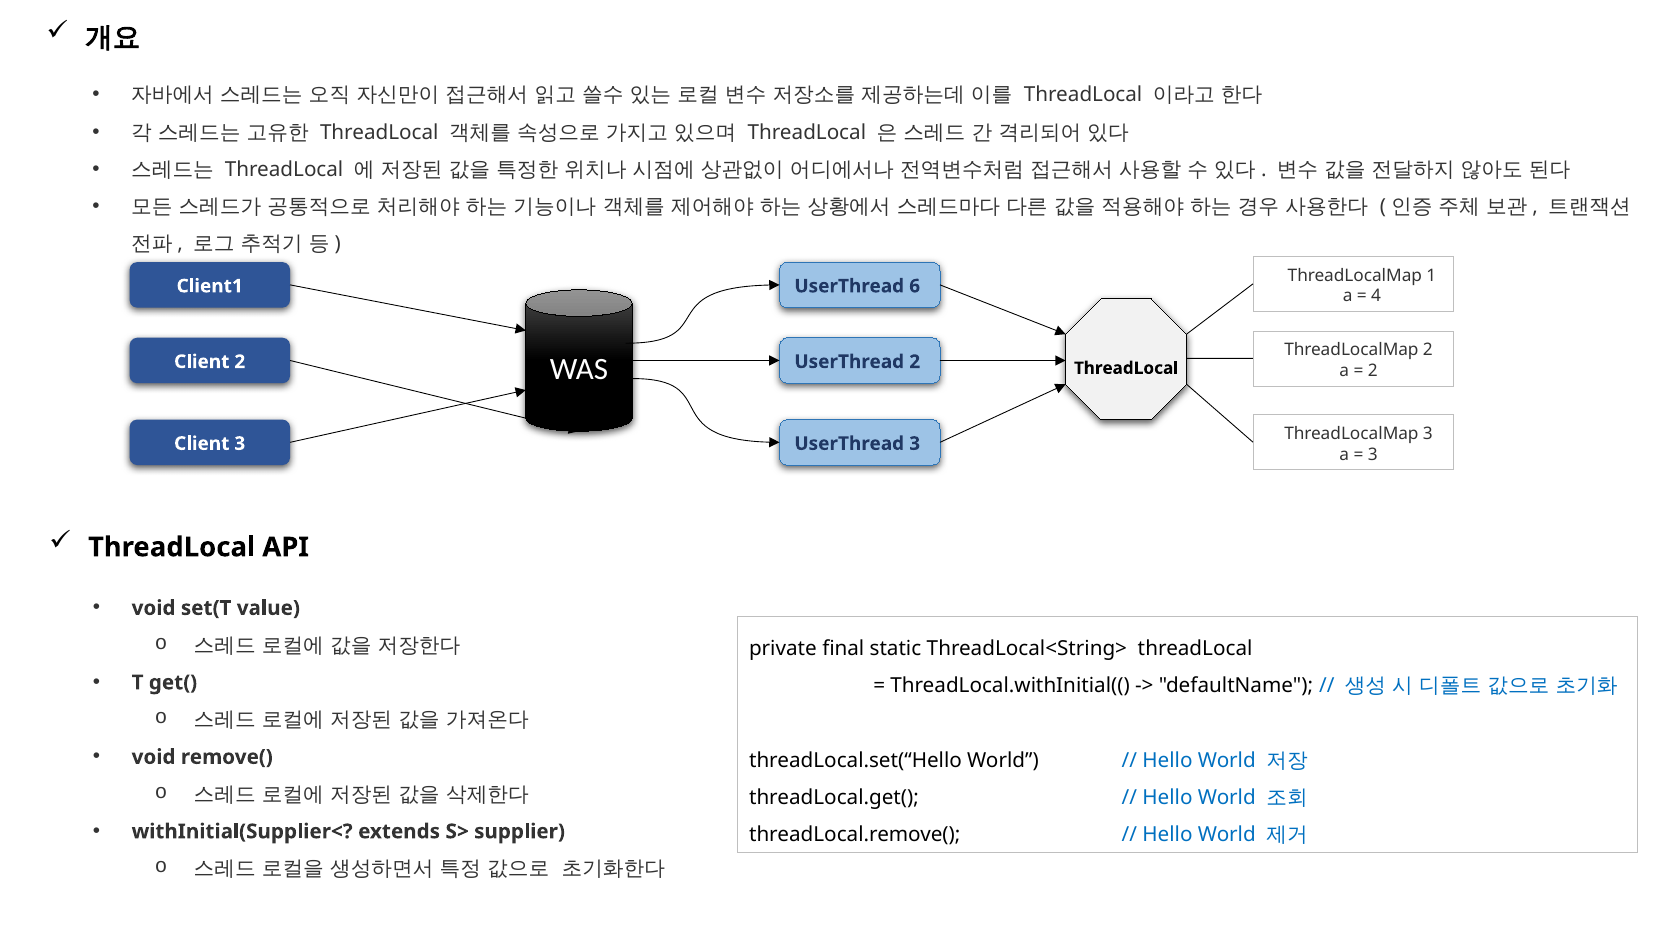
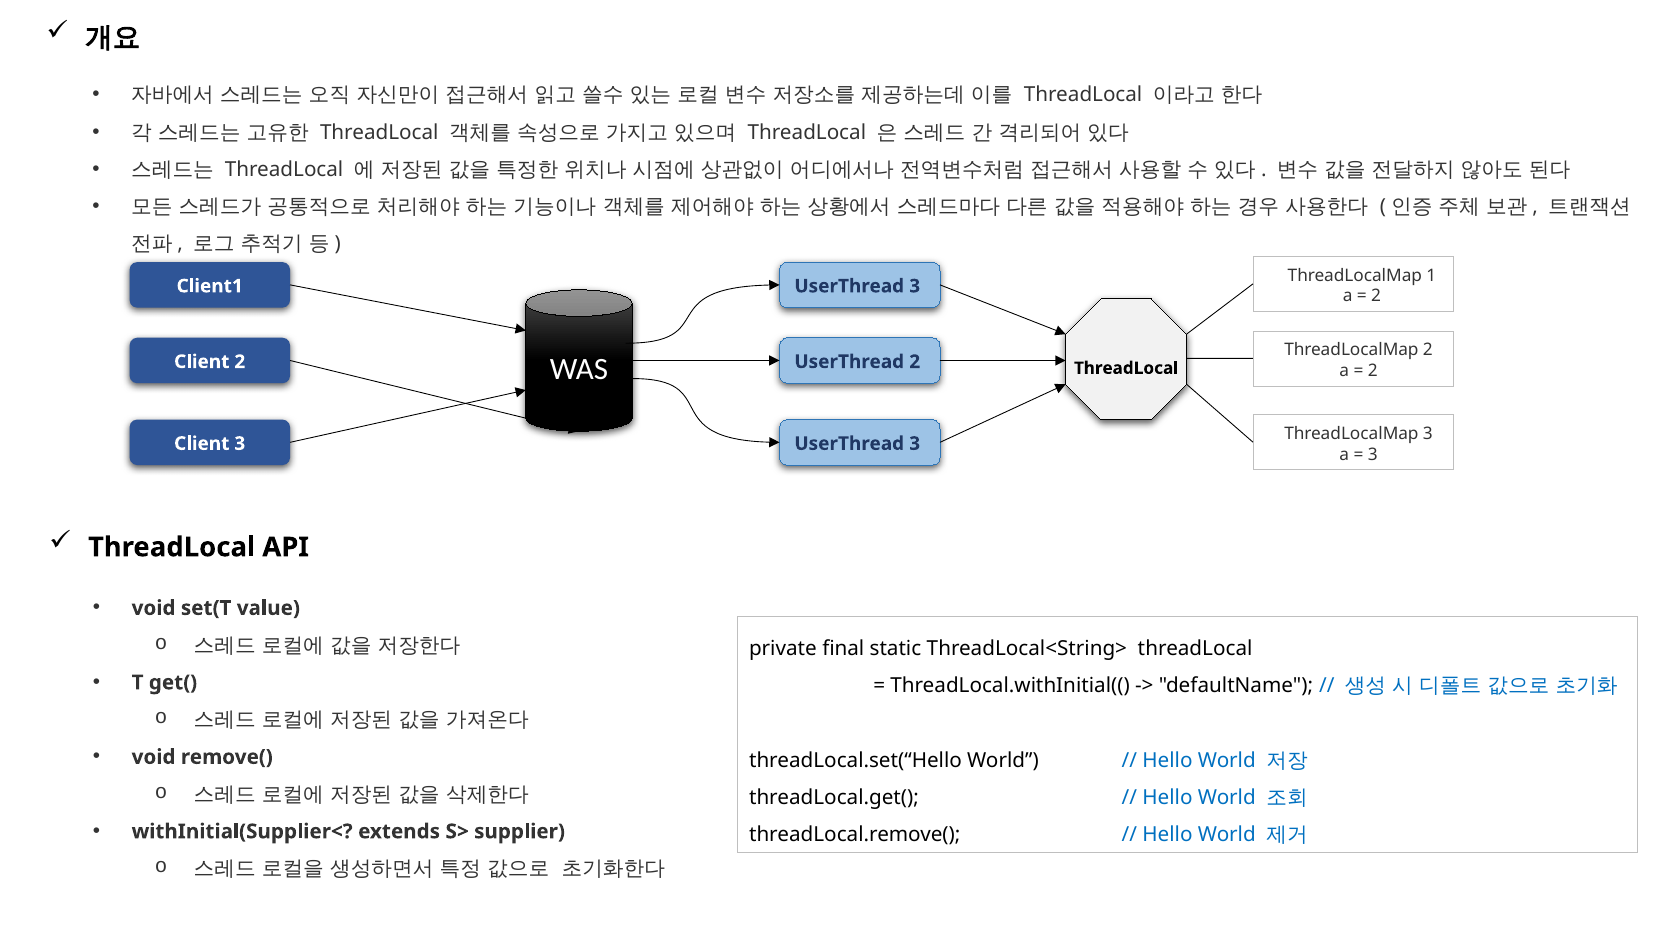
6: 6 -> 3 (915, 286)
4: 4 -> 2 (1376, 296)
